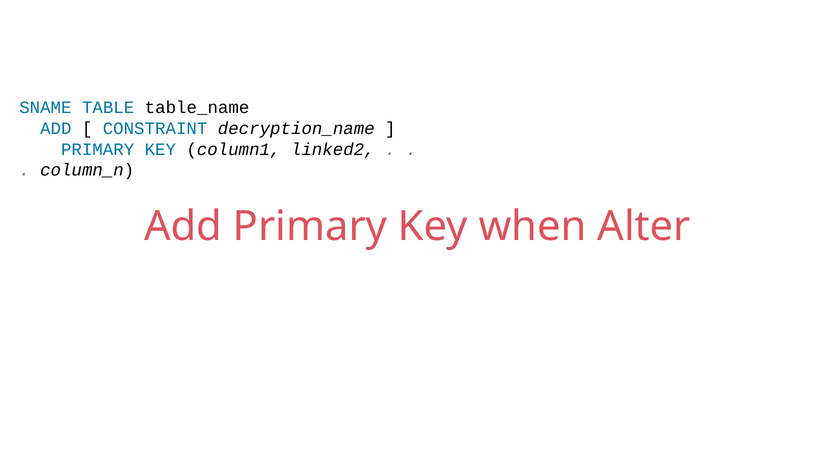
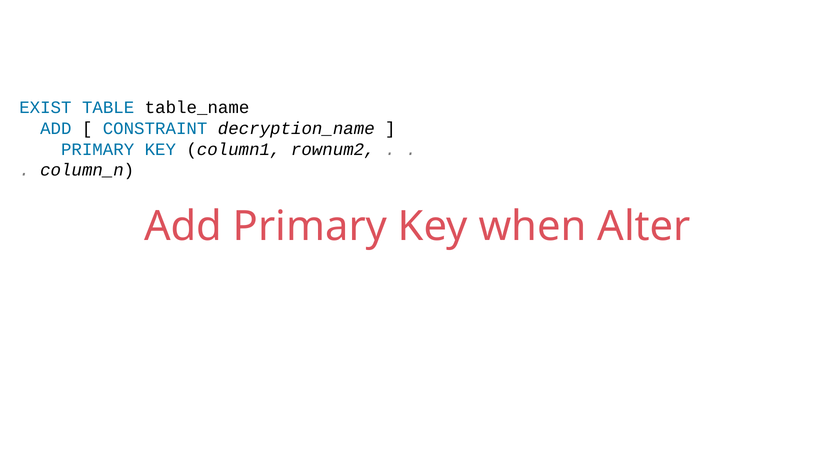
SNAME: SNAME -> EXIST (45, 107)
linked2: linked2 -> rownum2 (333, 149)
